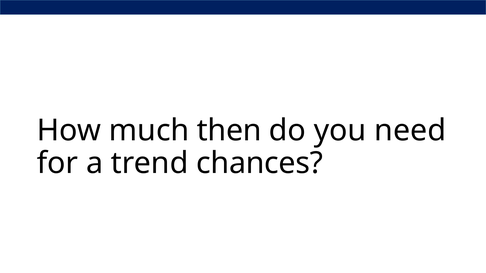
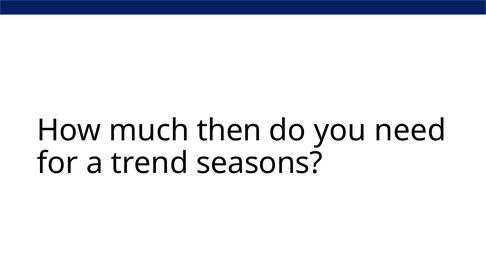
chances: chances -> seasons (260, 163)
